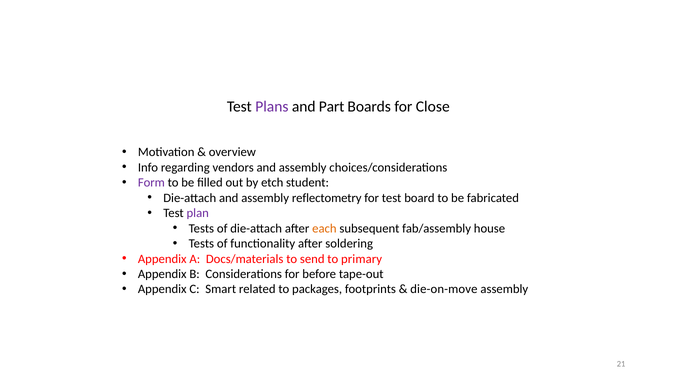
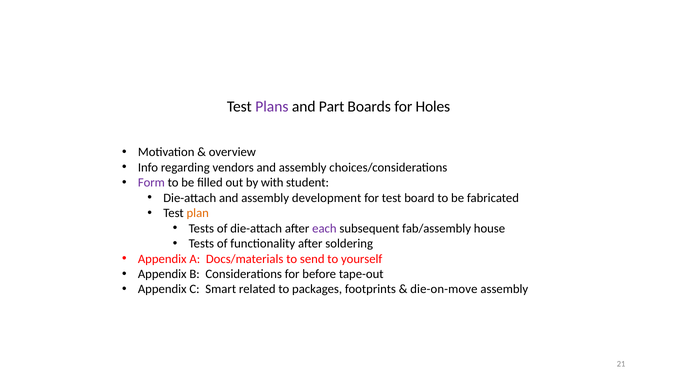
Close: Close -> Holes (433, 107)
etch: etch -> with (272, 183)
reflectometry: reflectometry -> development (327, 198)
plan colour: purple -> orange (198, 213)
each colour: orange -> purple (324, 228)
primary: primary -> yourself (362, 259)
